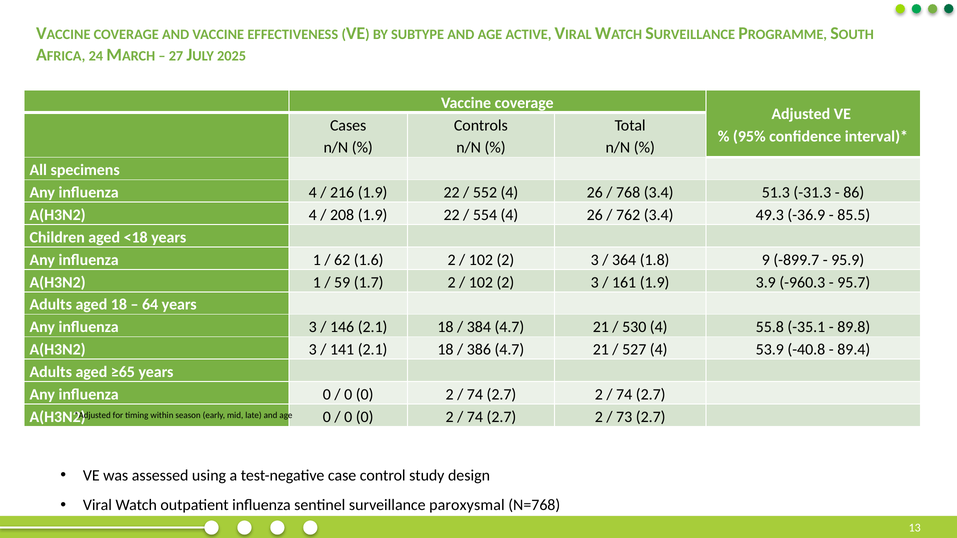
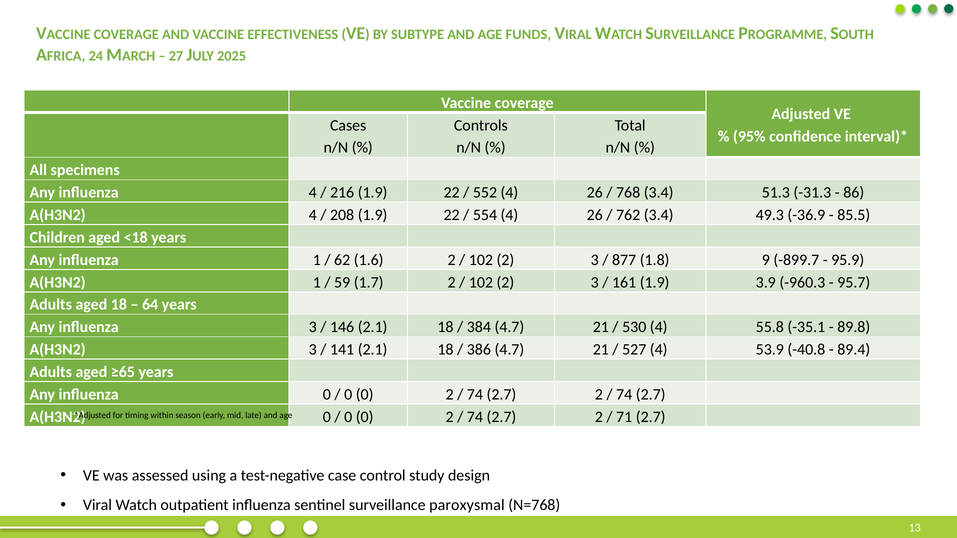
ACTIVE: ACTIVE -> FUNDS (528, 35)
364: 364 -> 877 (624, 260)
73: 73 -> 71 (624, 417)
